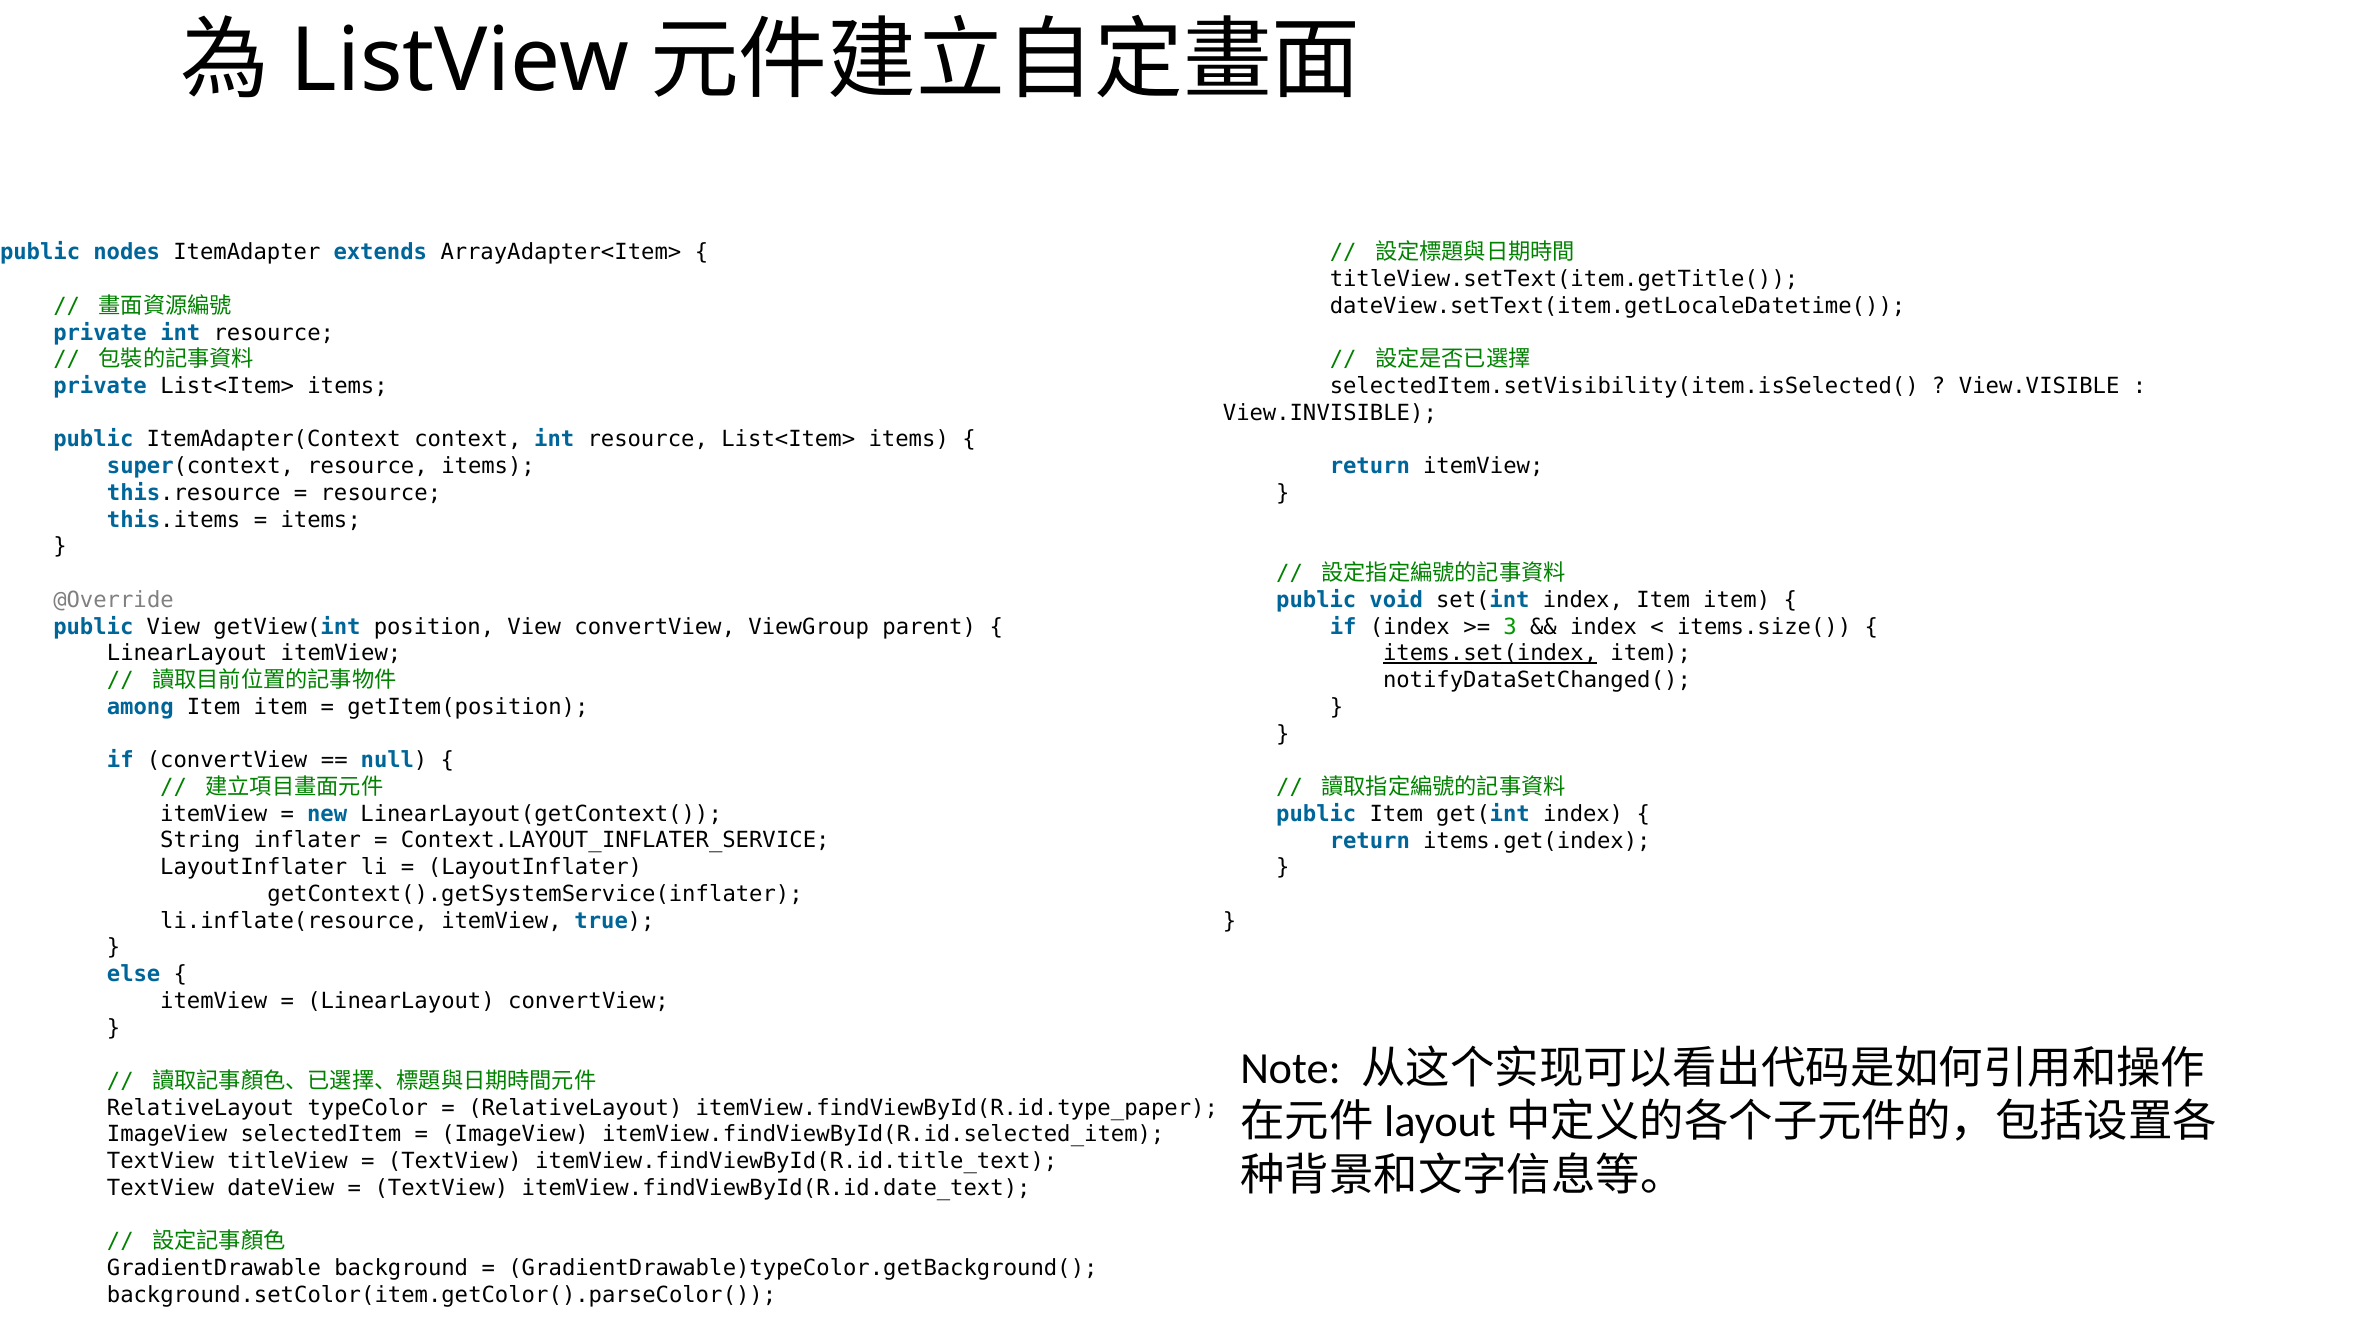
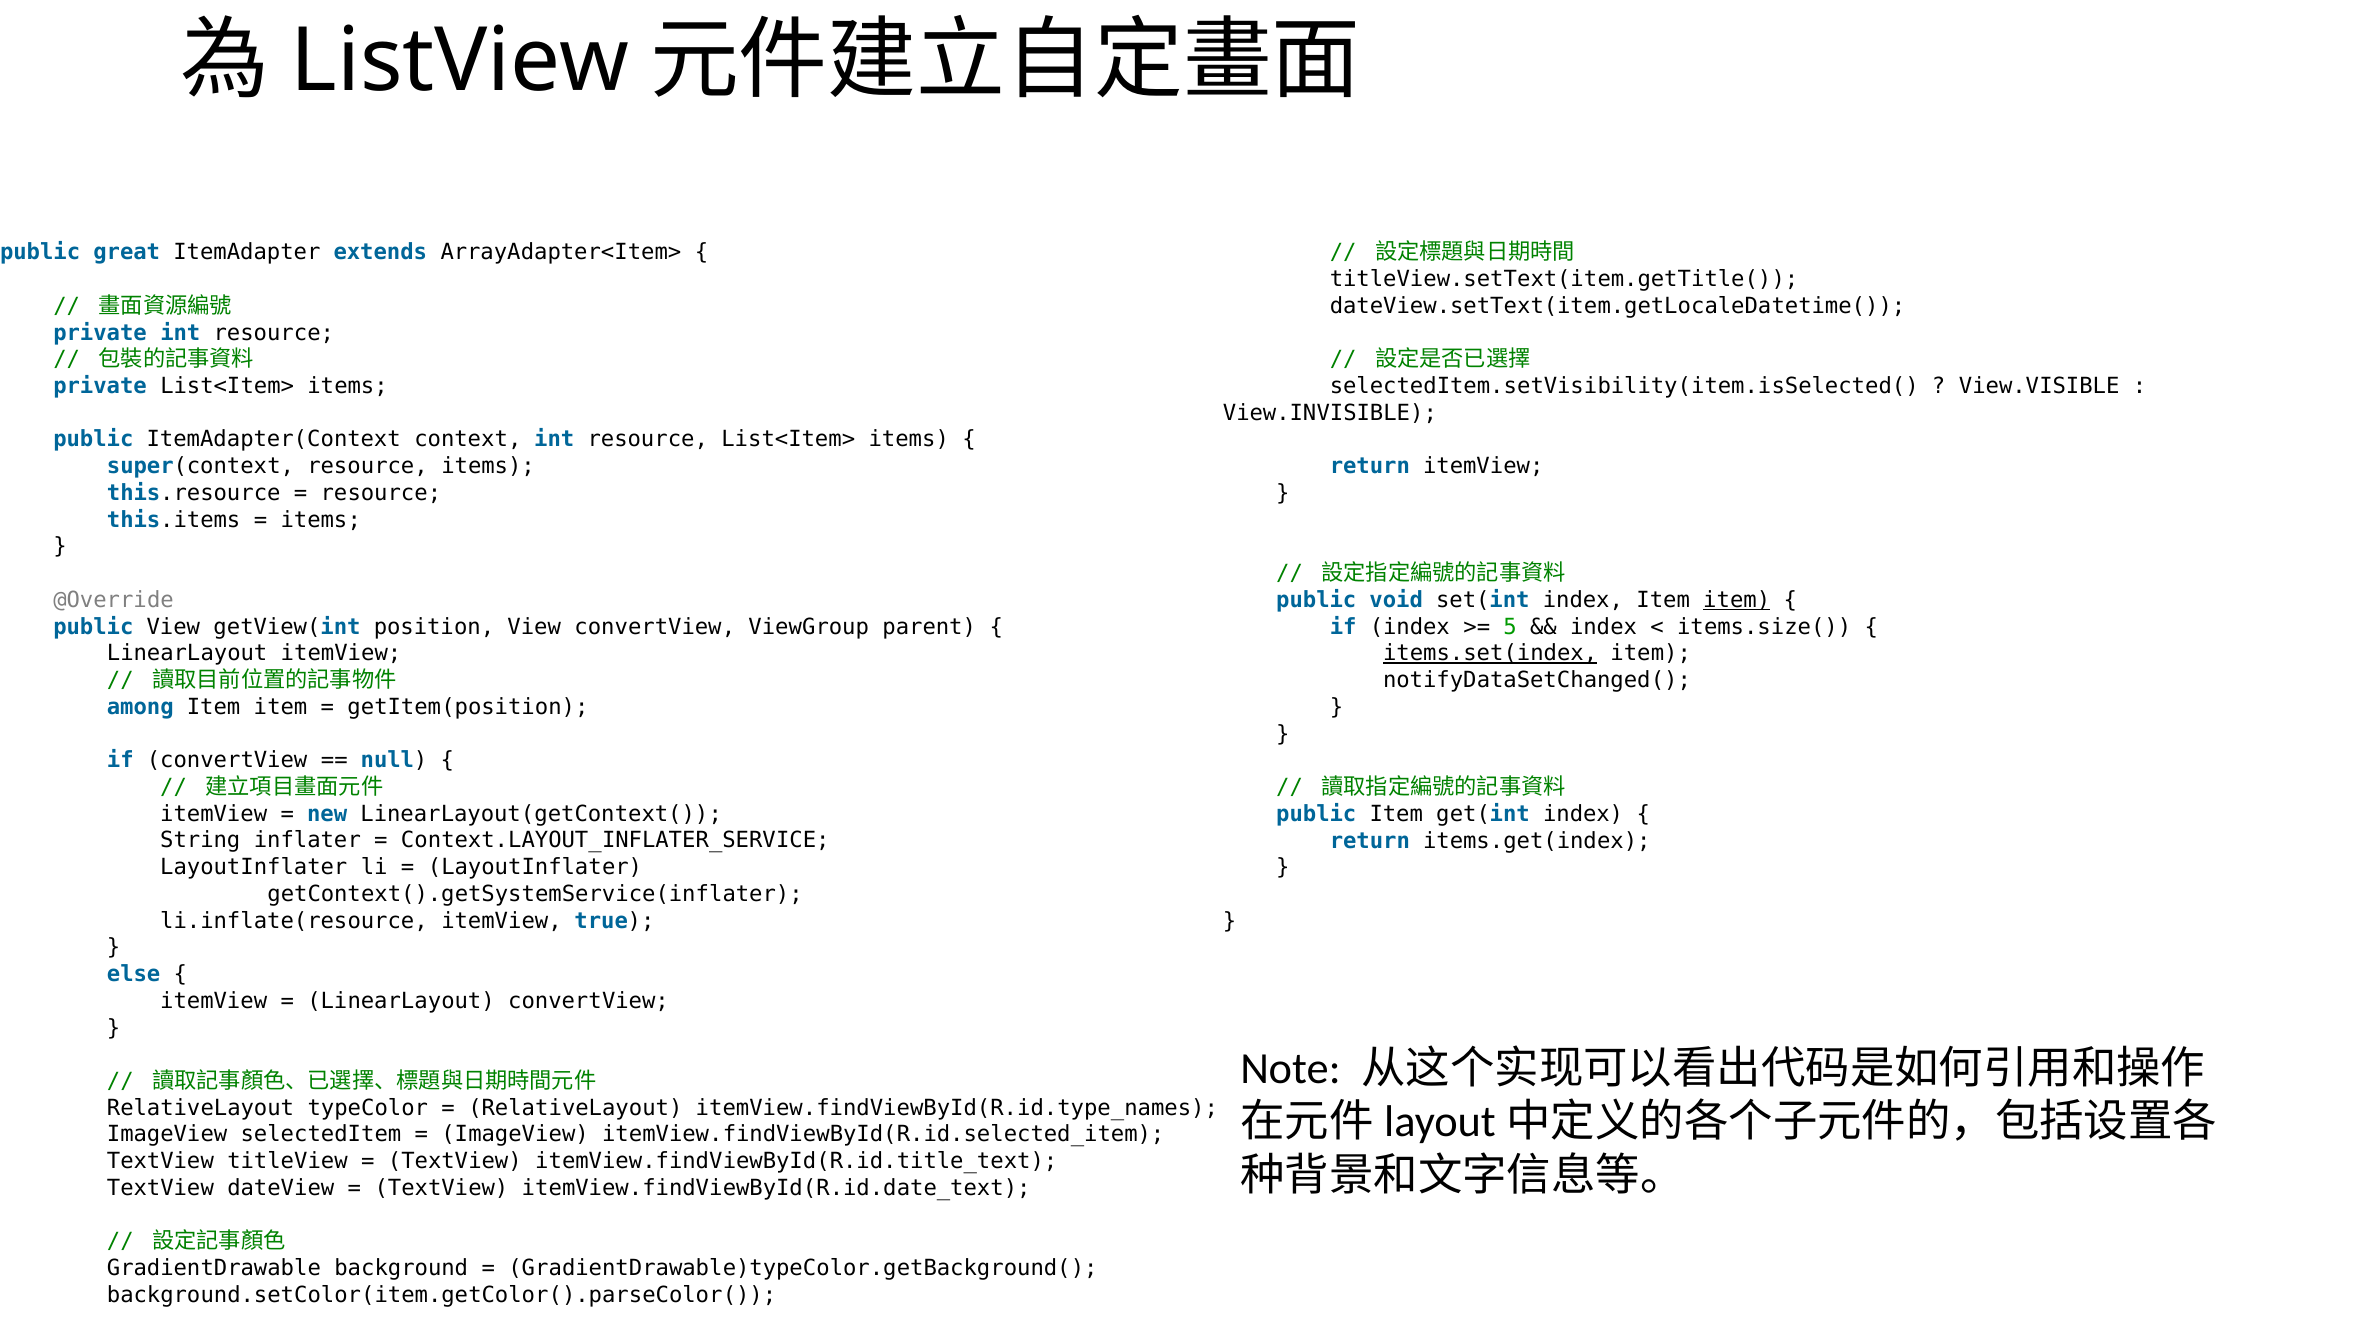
nodes: nodes -> great (127, 252)
item underline: none -> present (1737, 600)
3: 3 -> 5 (1510, 627)
itemView.findViewById(R.id.type_paper: itemView.findViewById(R.id.type_paper -> itemView.findViewById(R.id.type_names (957, 1108)
